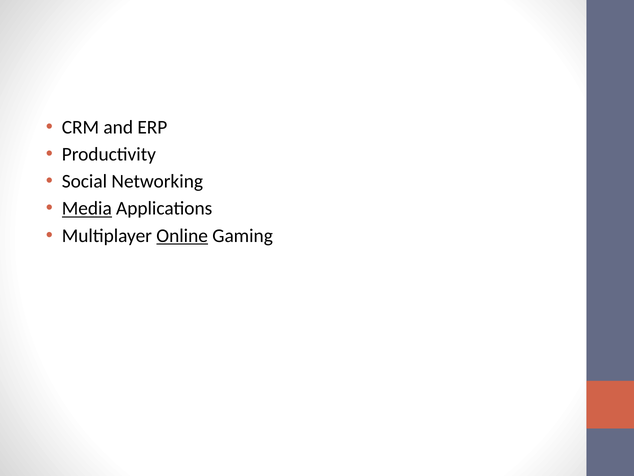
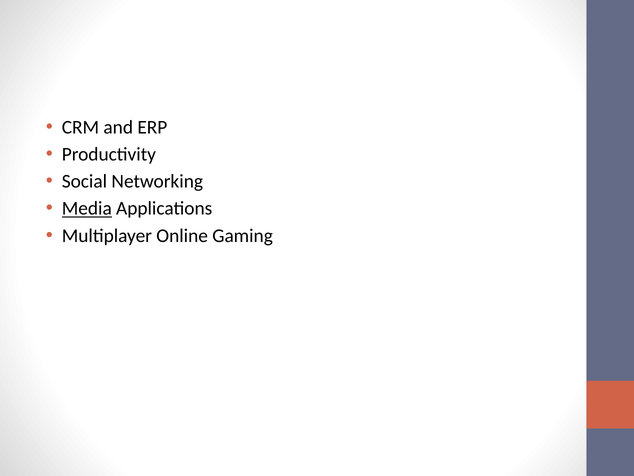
Online underline: present -> none (182, 235)
